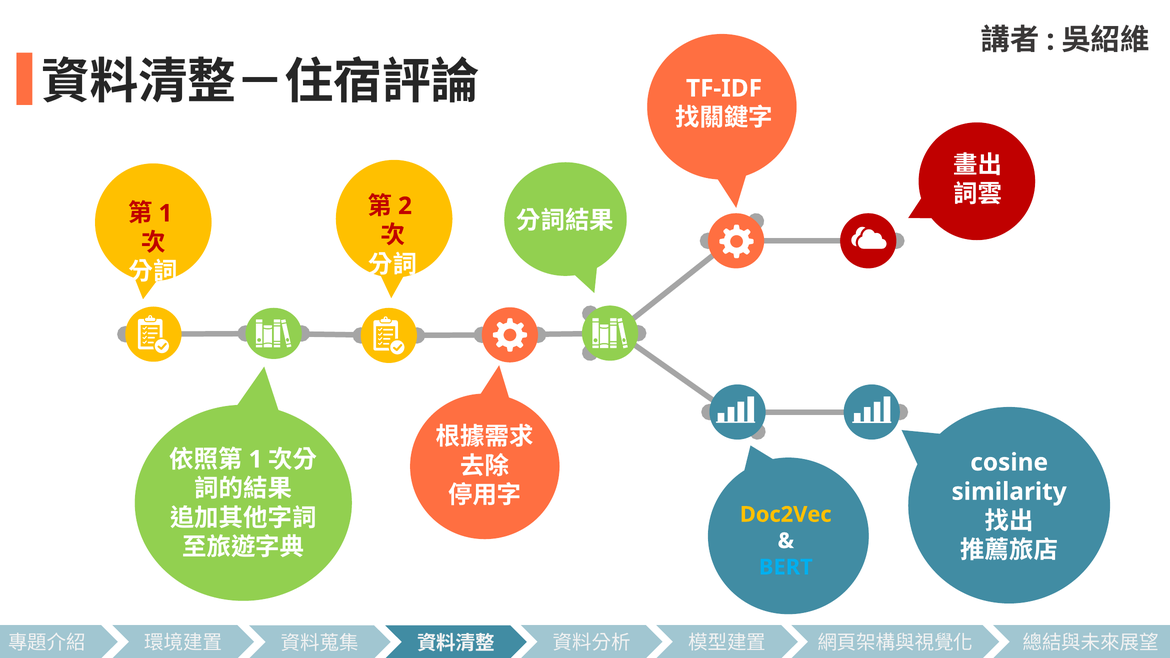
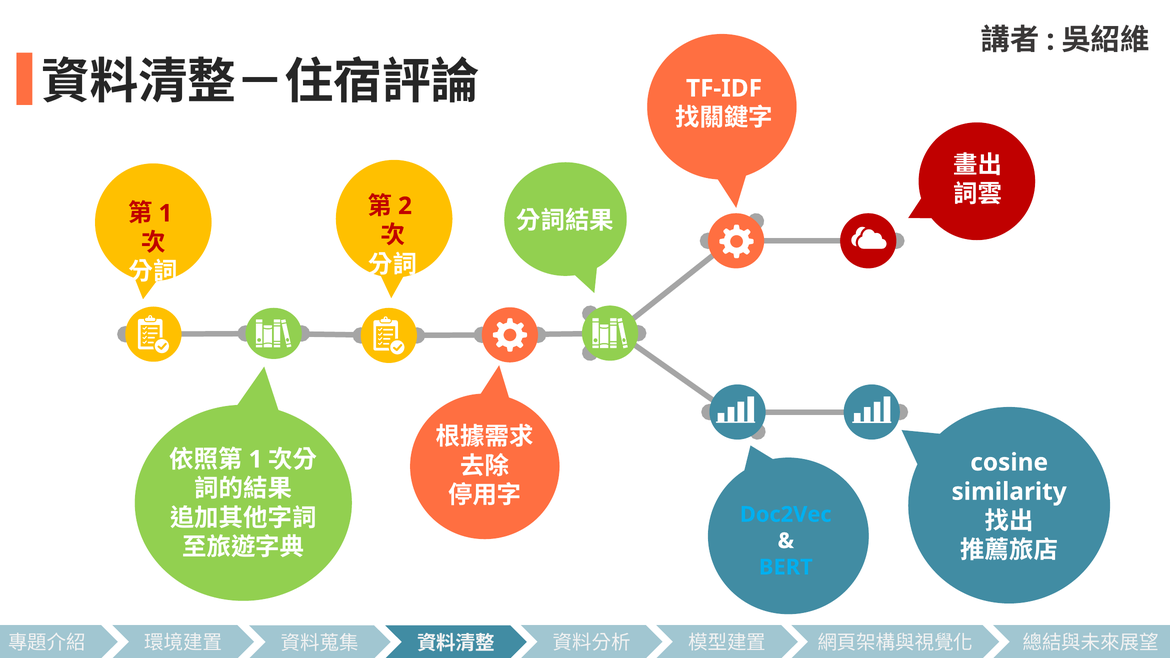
Doc2Vec colour: yellow -> light blue (786, 515)
